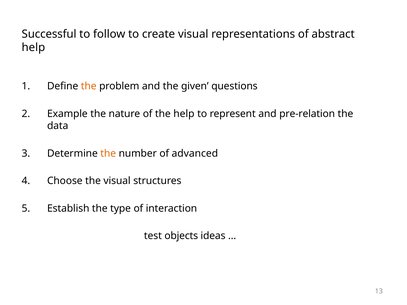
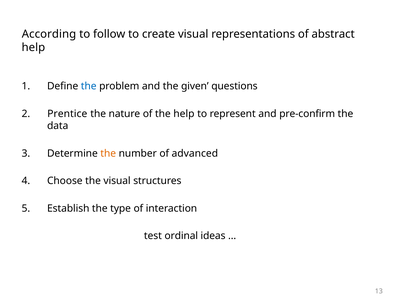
Successful: Successful -> According (49, 34)
the colour: orange -> blue (89, 86)
Example: Example -> Prentice (67, 114)
pre-relation: pre-relation -> pre-confirm (307, 114)
objects: objects -> ordinal (181, 236)
